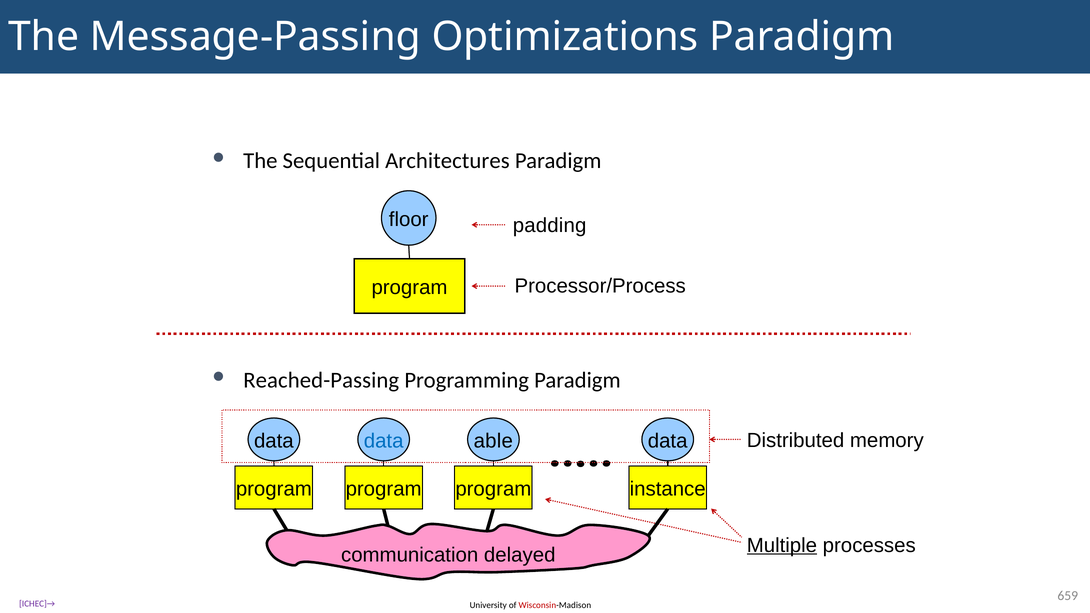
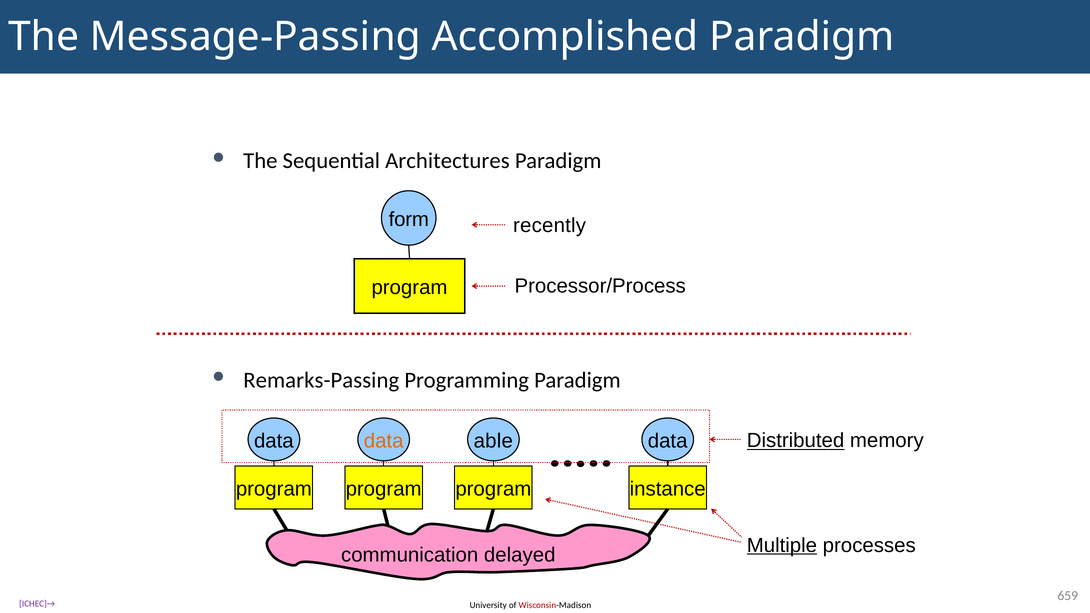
Optimizations: Optimizations -> Accomplished (565, 37)
floor: floor -> form (409, 219)
padding: padding -> recently (550, 225)
Reached-Passing: Reached-Passing -> Remarks-Passing (321, 380)
Distributed underline: none -> present (796, 441)
data colour: blue -> orange (384, 441)
